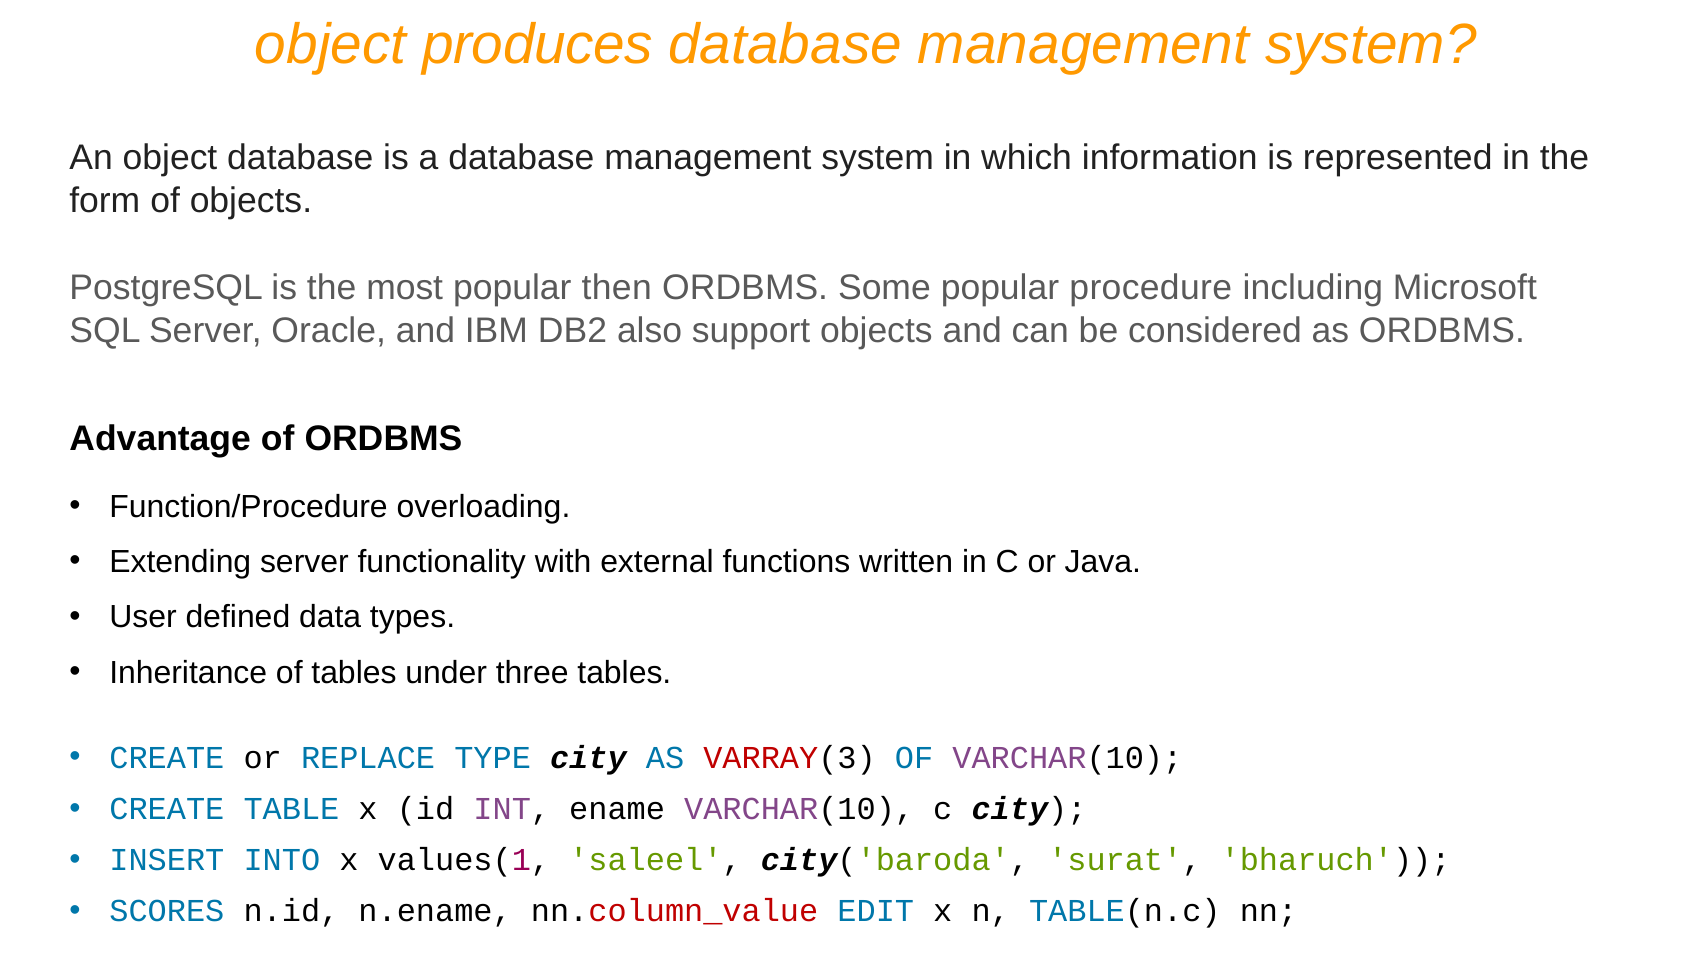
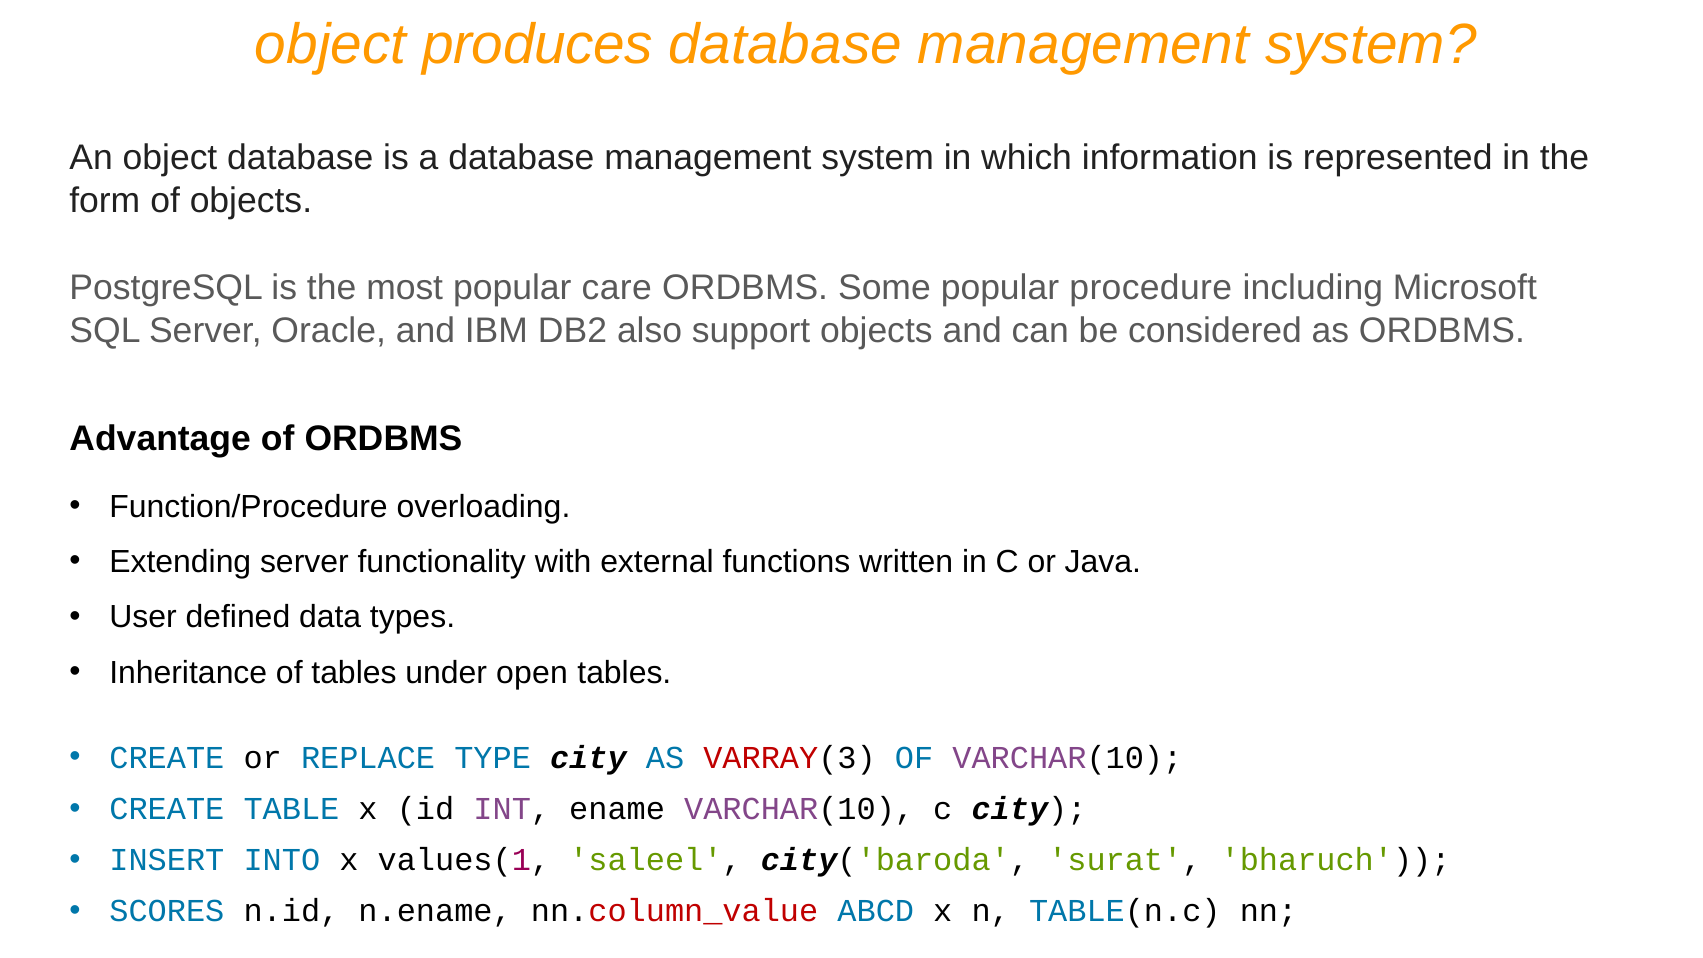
then: then -> care (617, 288)
three: three -> open (532, 673)
EDIT: EDIT -> ABCD (876, 911)
